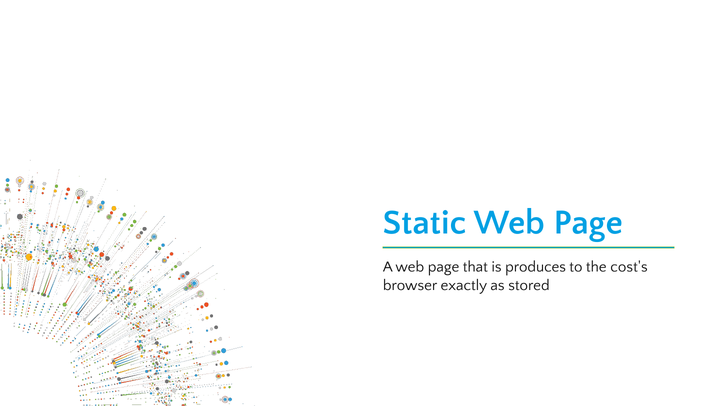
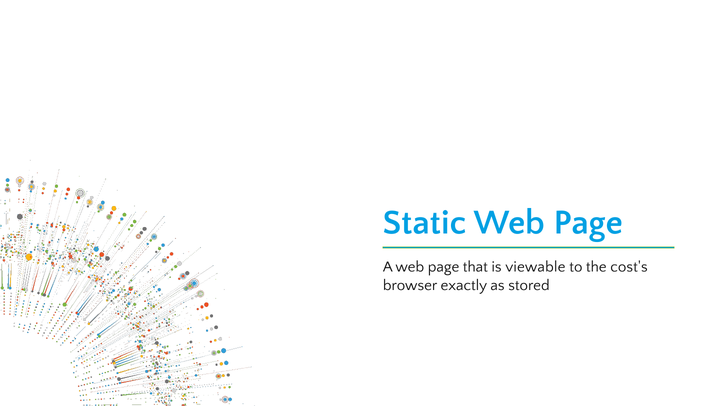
produces: produces -> viewable (535, 267)
